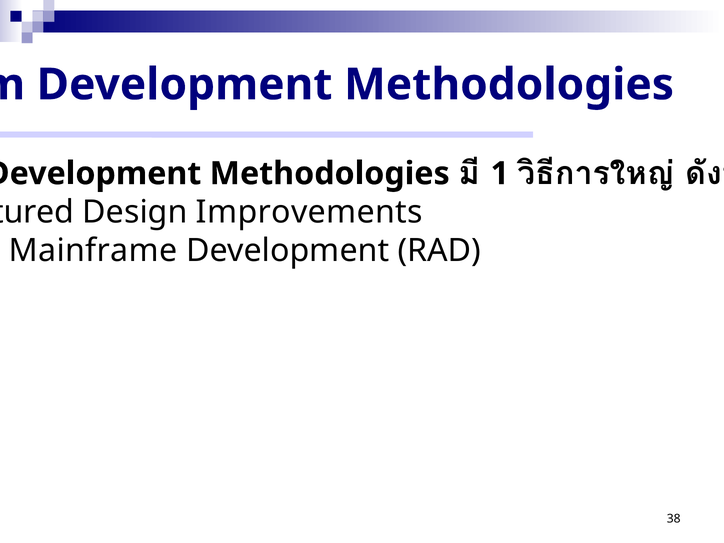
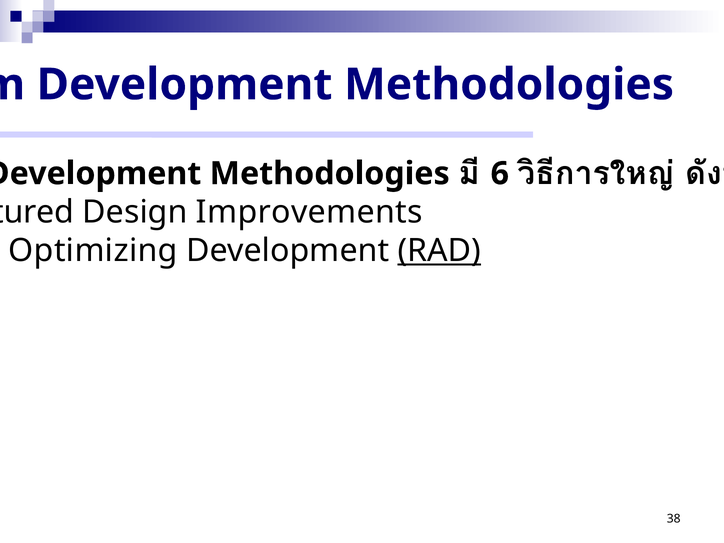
1: 1 -> 6 (500, 174)
Mainframe: Mainframe -> Optimizing (93, 251)
RAD underline: none -> present (439, 251)
